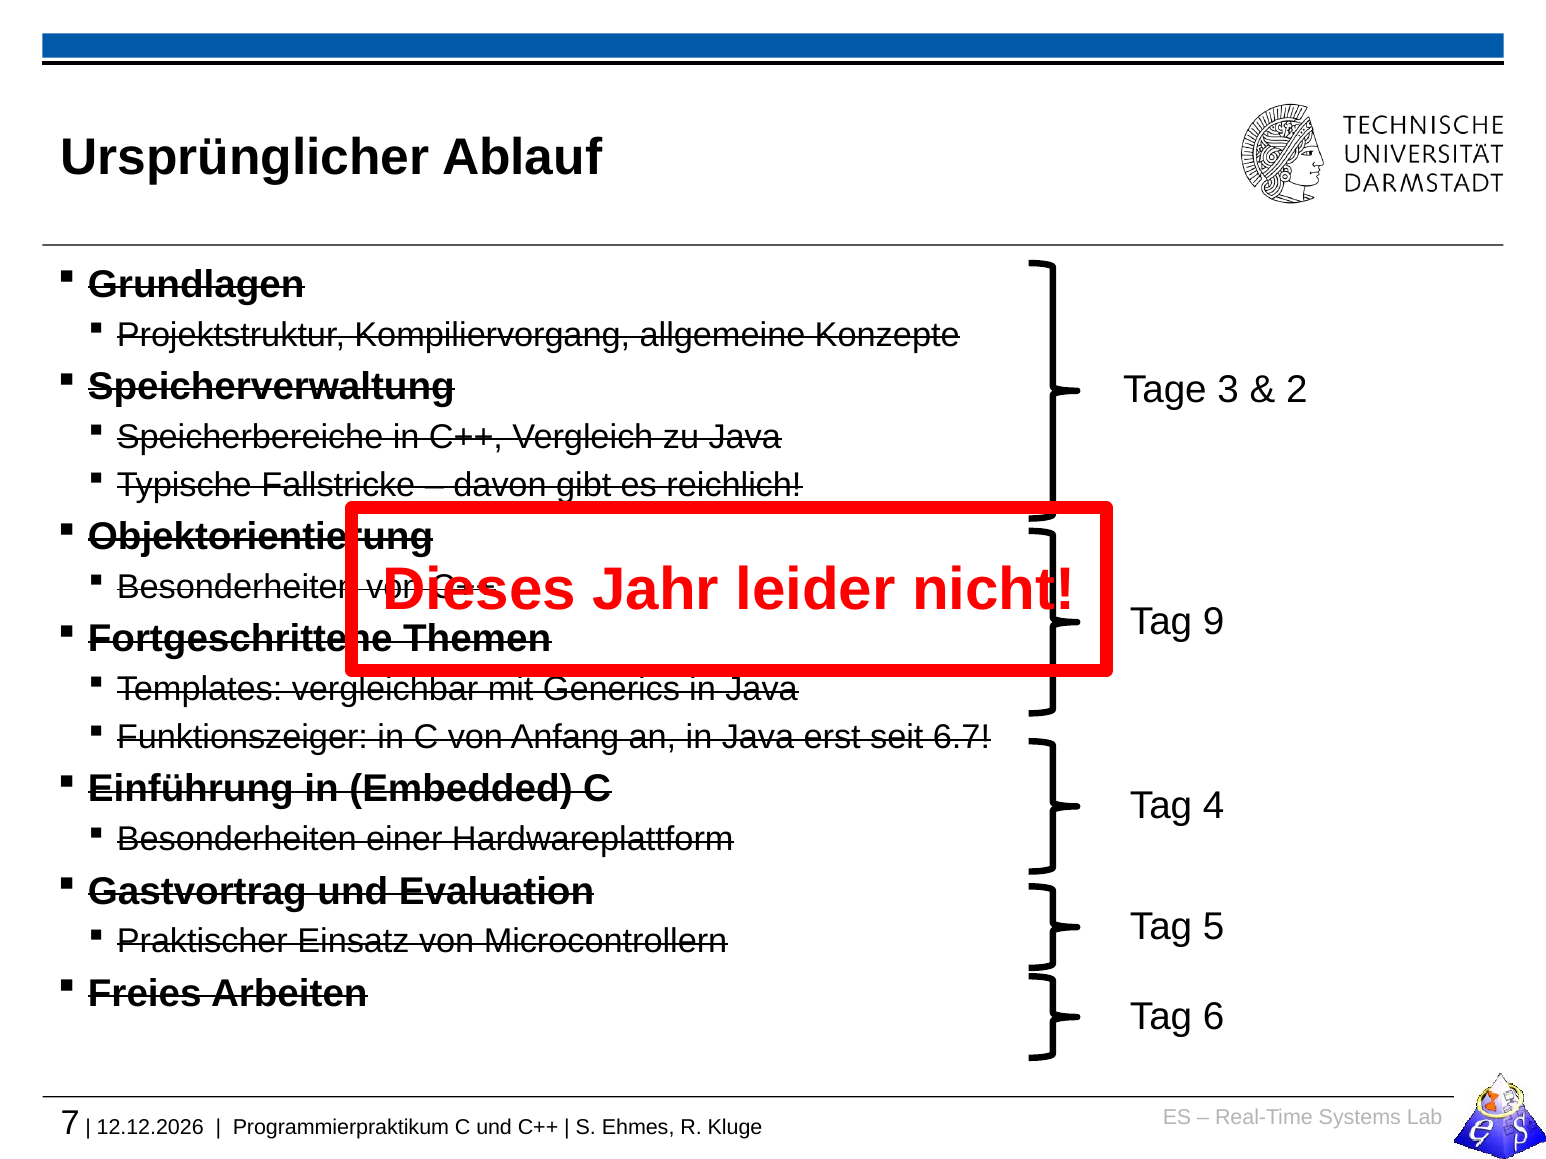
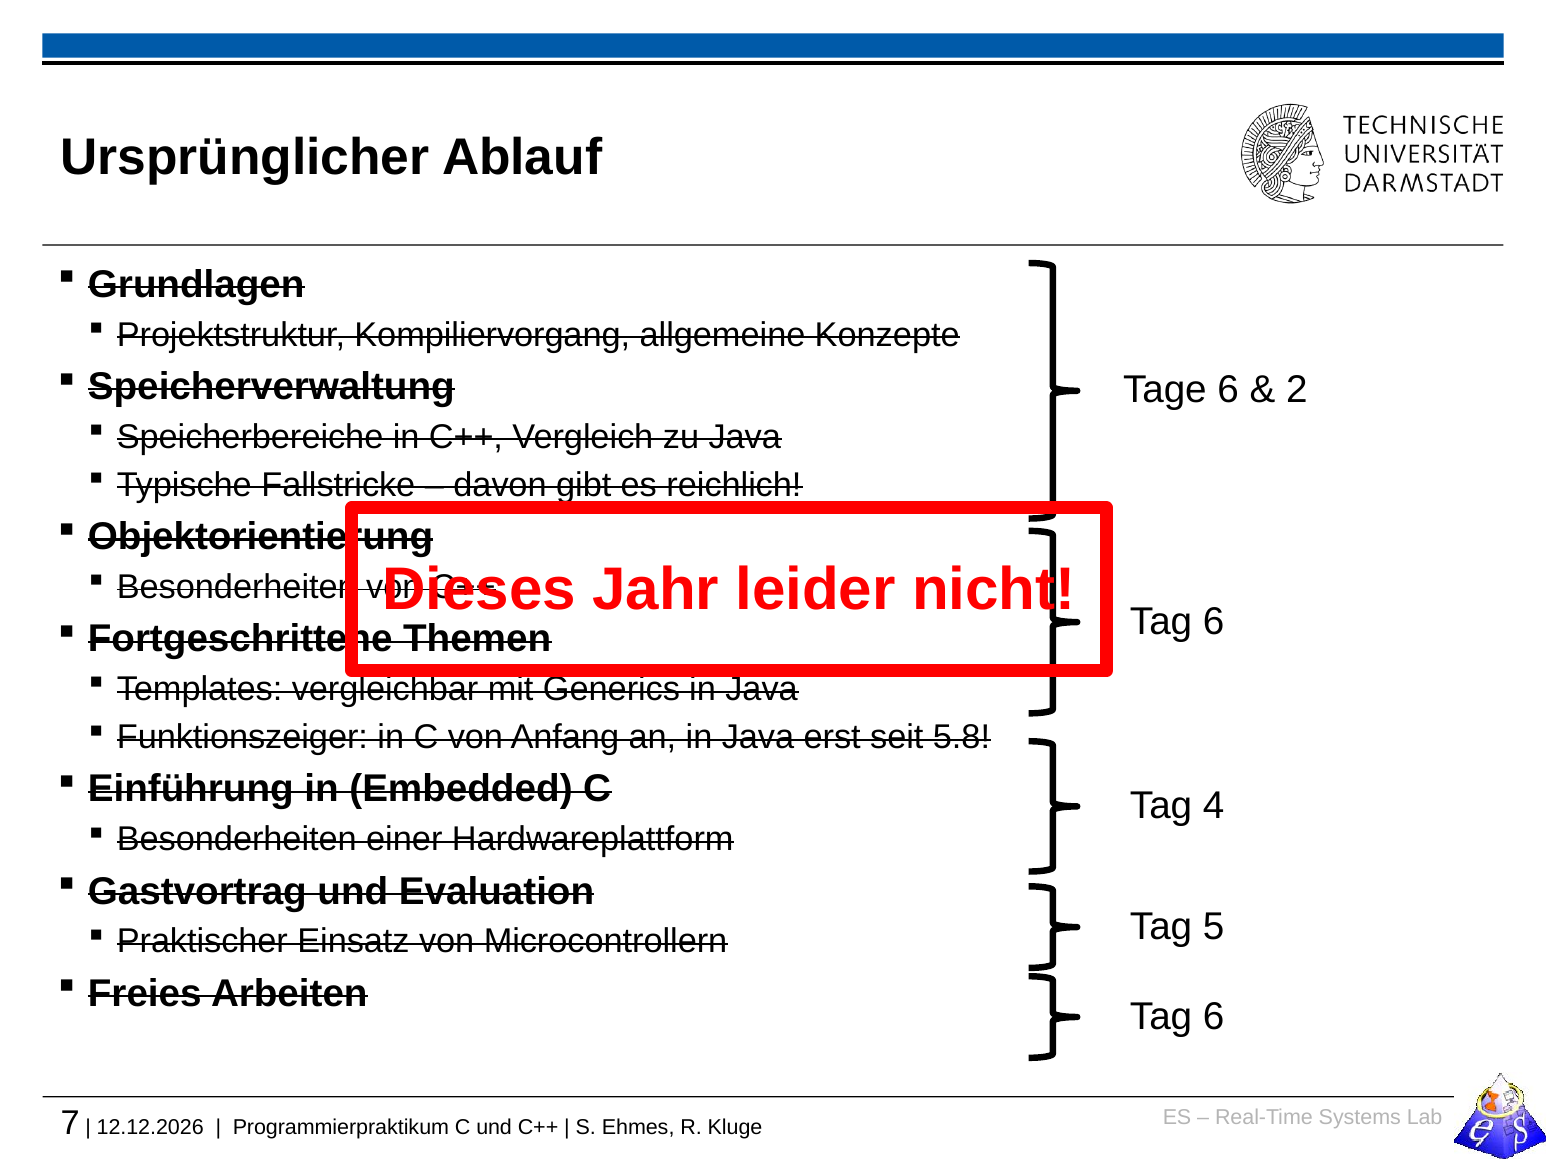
Tage 3: 3 -> 6 (1228, 390)
9: 9 -> 6 (1214, 622)
6.7: 6.7 -> 5.8 (961, 738)
